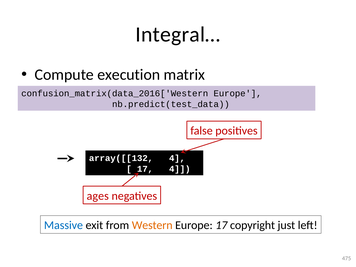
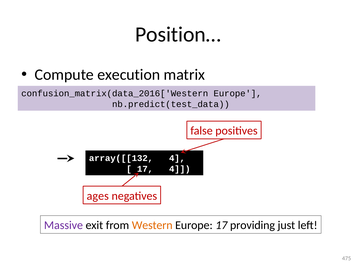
Integral…: Integral… -> Position… (178, 34)
Massive colour: blue -> purple (63, 225)
copyright: copyright -> providing (253, 225)
